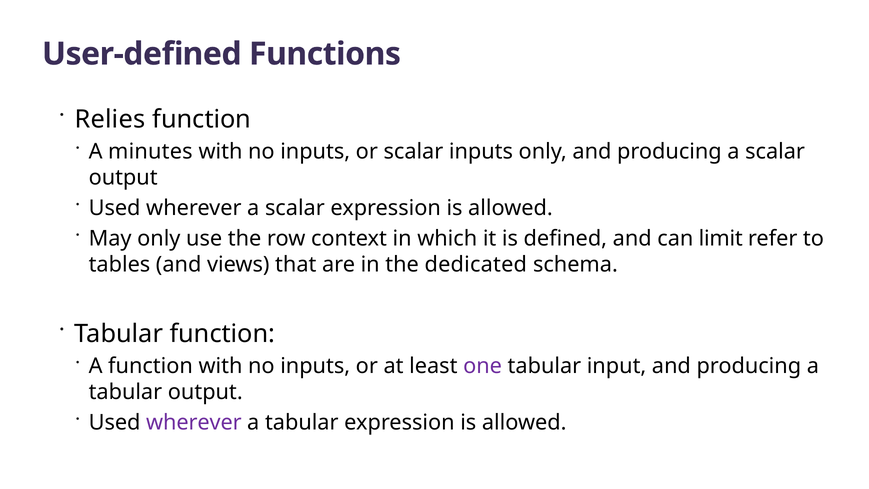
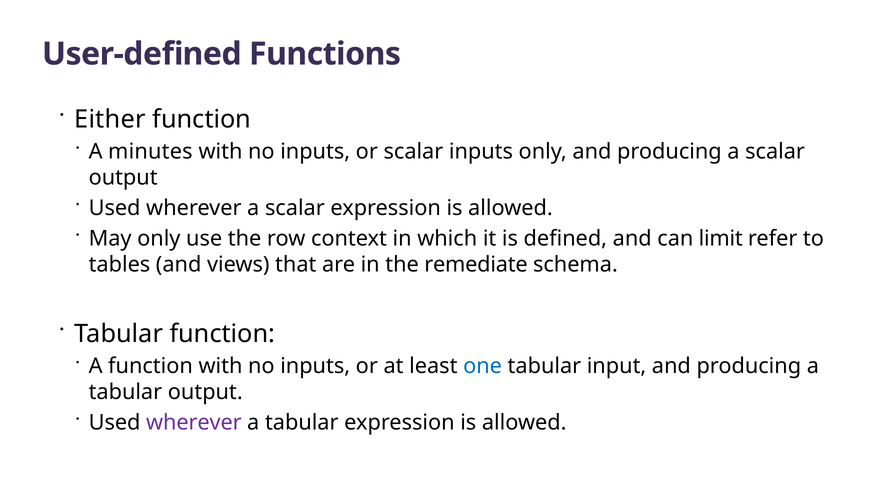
Relies: Relies -> Either (110, 119)
dedicated: dedicated -> remediate (476, 265)
one colour: purple -> blue (483, 366)
